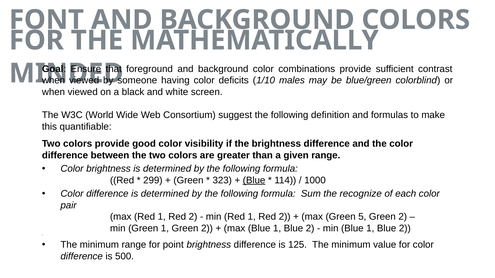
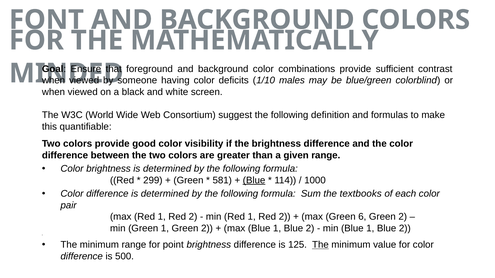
323: 323 -> 581 (222, 181)
recognize: recognize -> textbooks (361, 194)
5: 5 -> 6 (362, 217)
The underline: none -> present (320, 245)
